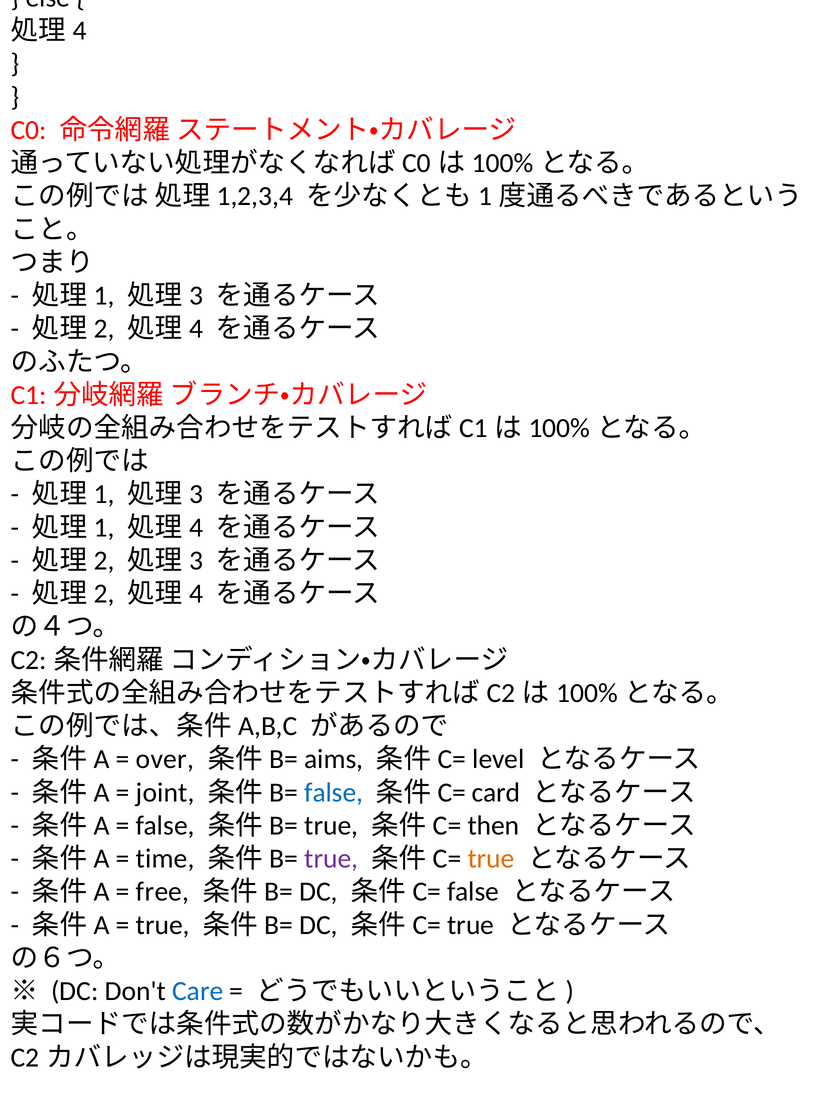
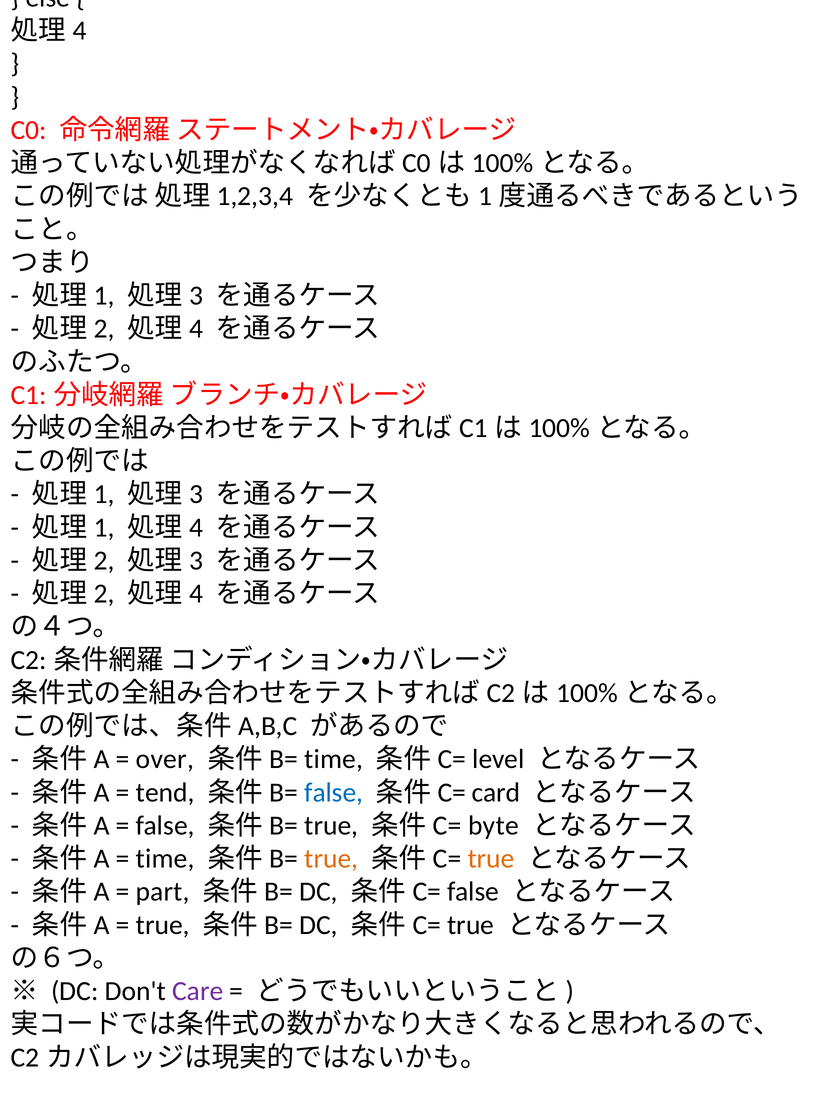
aims: aims -> time (334, 759)
joint: joint -> tend (165, 792)
then: then -> byte (493, 826)
true colour: purple -> orange (331, 859)
free: free -> part (163, 892)
Care colour: blue -> purple (198, 991)
